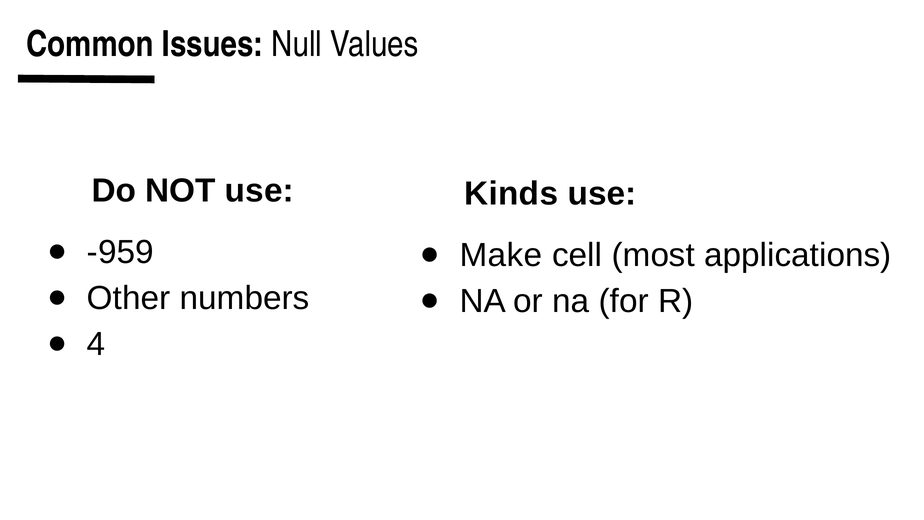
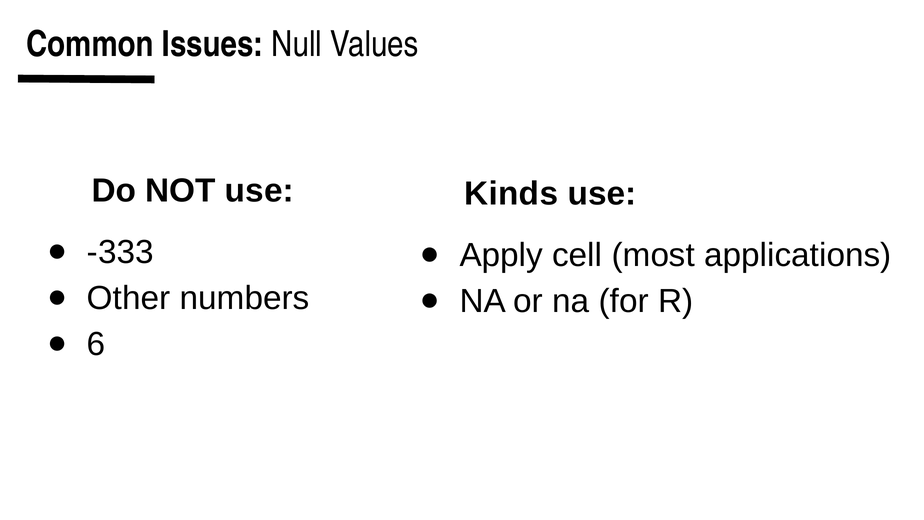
-959: -959 -> -333 (120, 252)
Make: Make -> Apply (501, 255)
4: 4 -> 6 (96, 344)
